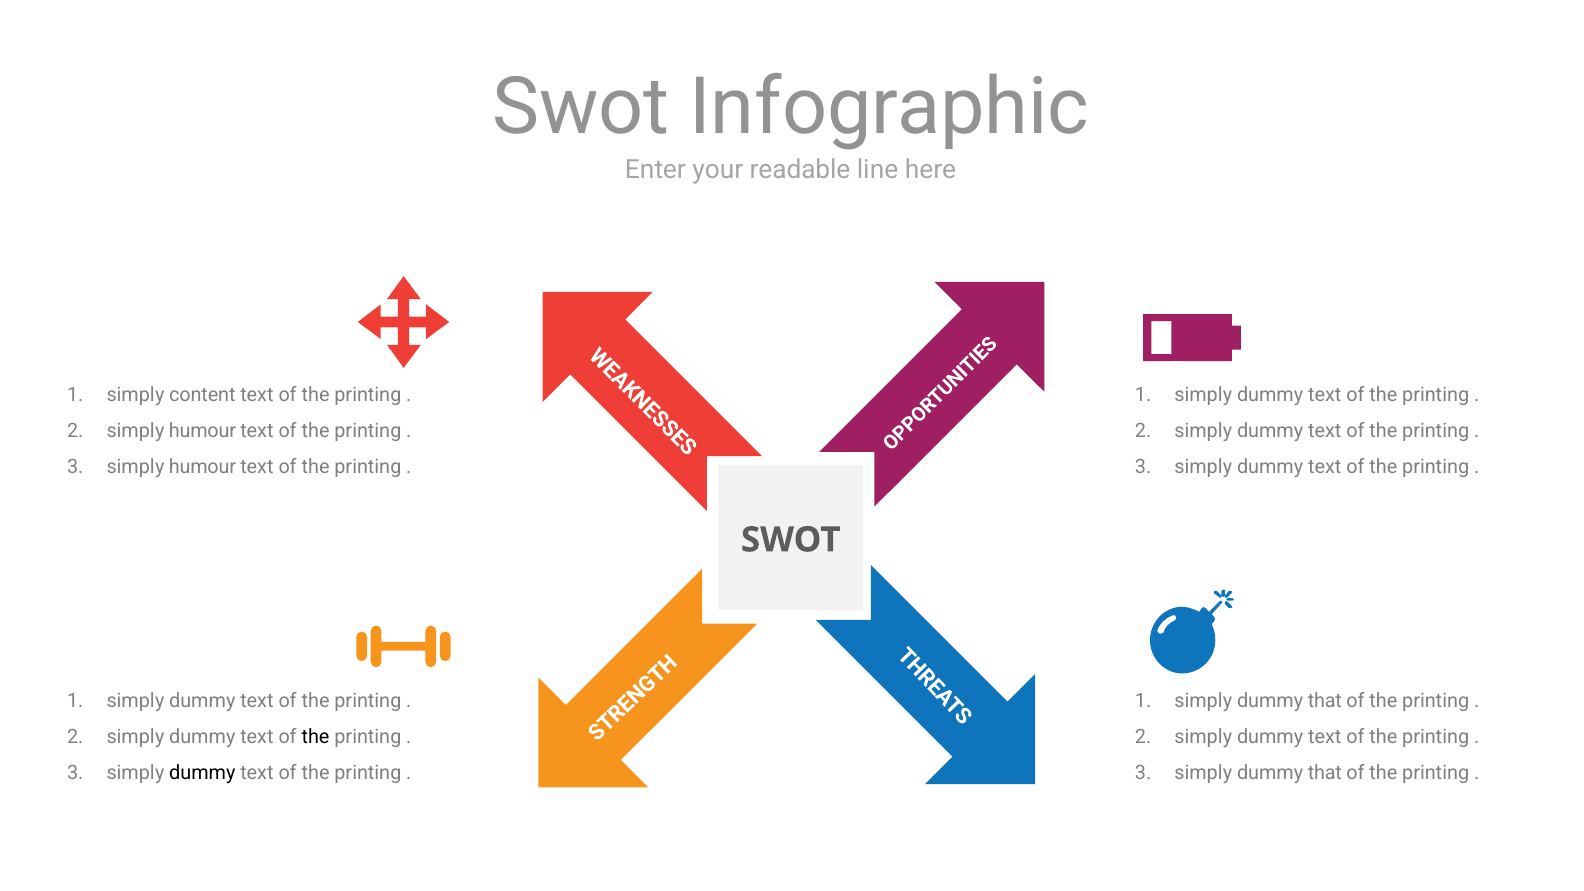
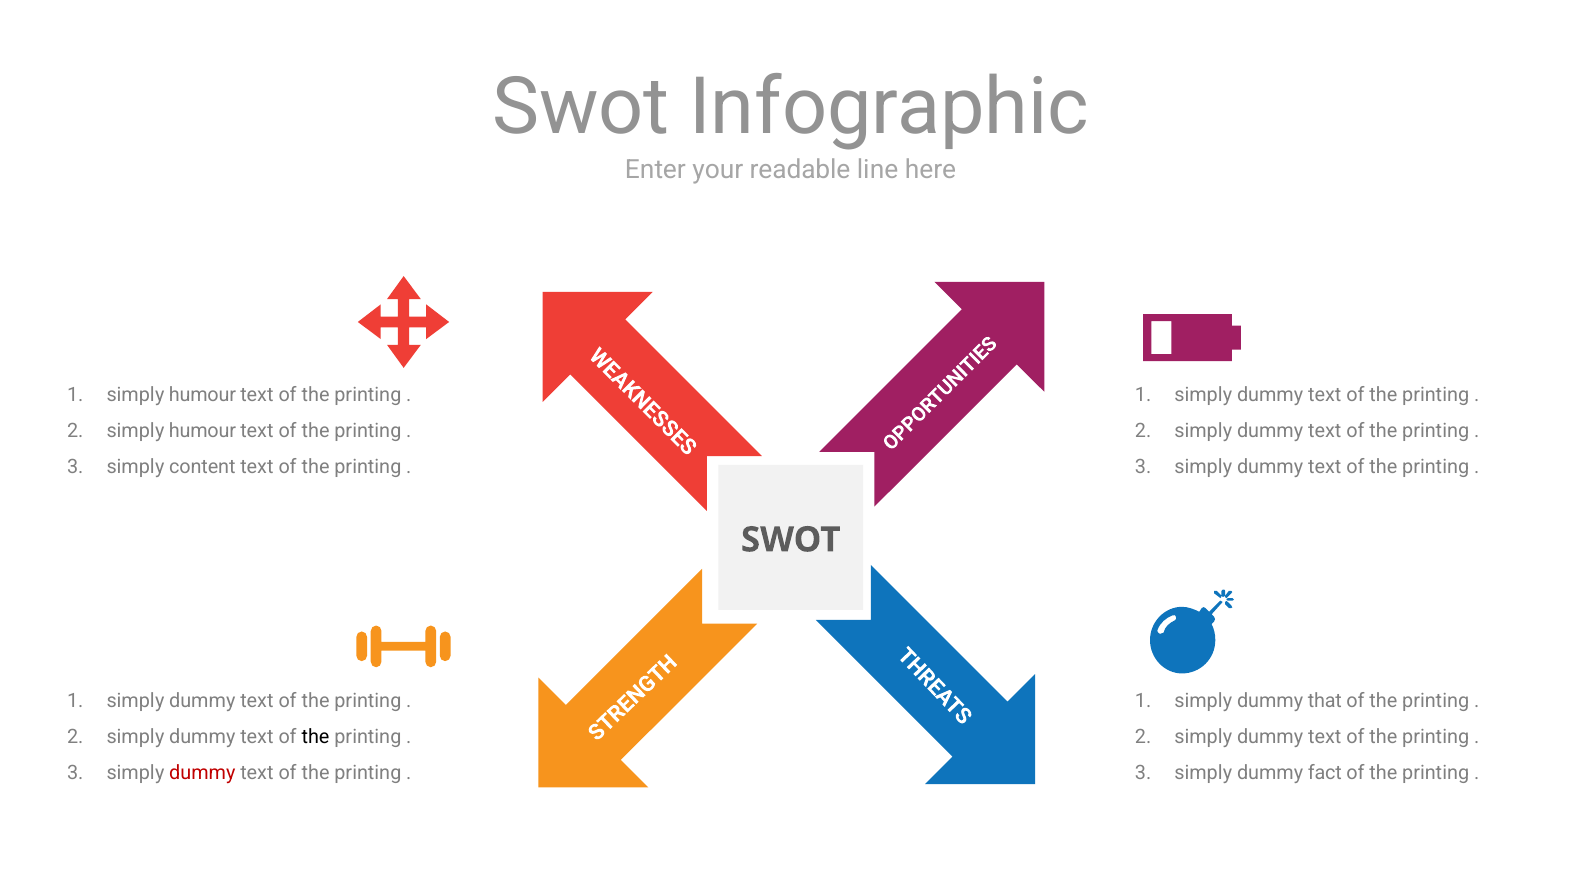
content: content -> humour (202, 395)
humour: humour -> content (202, 467)
dummy colour: black -> red (202, 773)
that: that -> fact (1325, 773)
